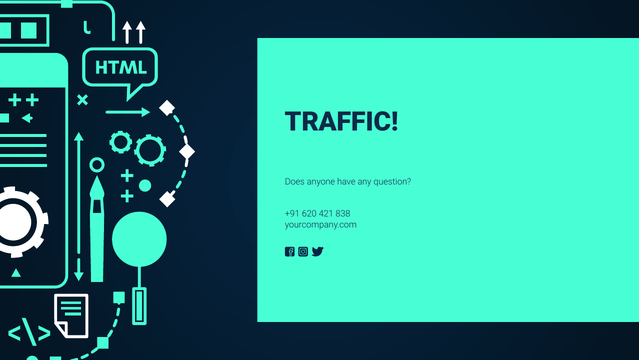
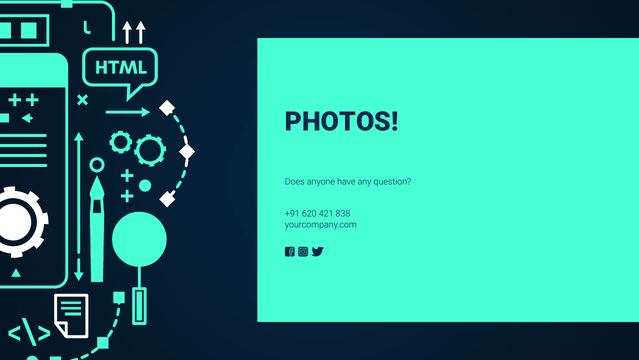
TRAFFIC: TRAFFIC -> PHOTOS (342, 122)
